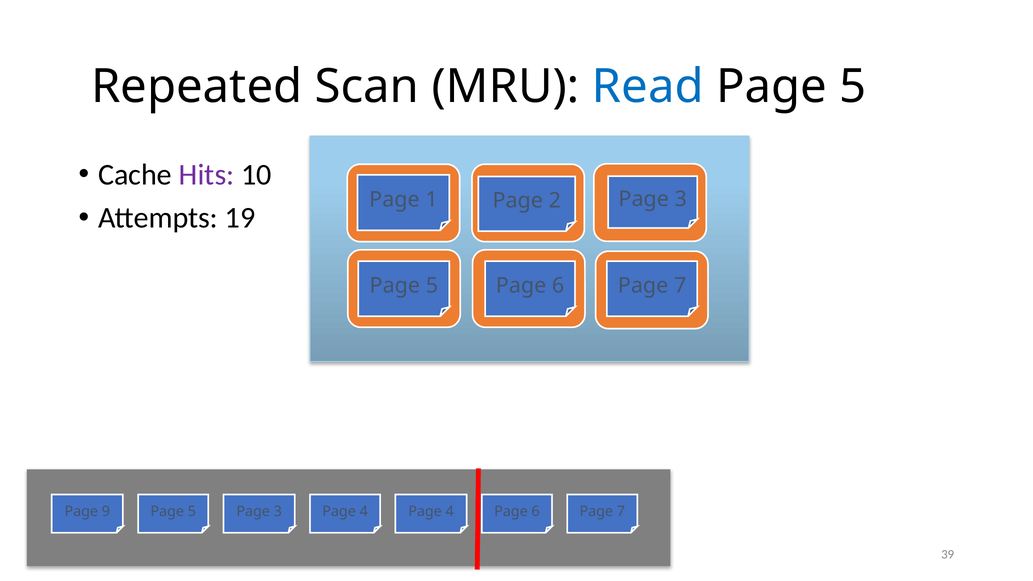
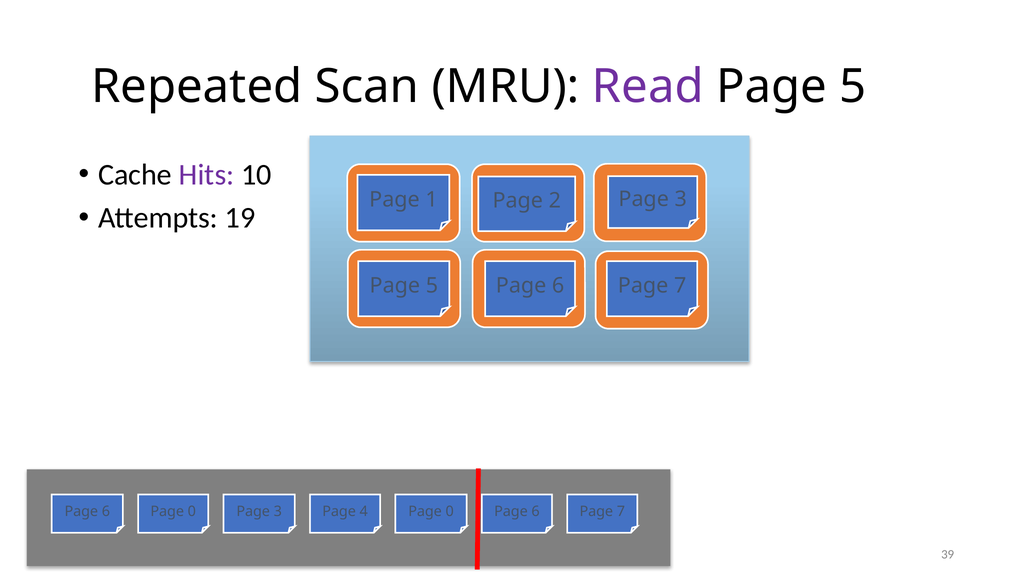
Read colour: blue -> purple (648, 87)
9: 9 -> 6 (106, 511)
5: 5 -> 0 (192, 511)
4 Page 4: 4 -> 0 (450, 511)
